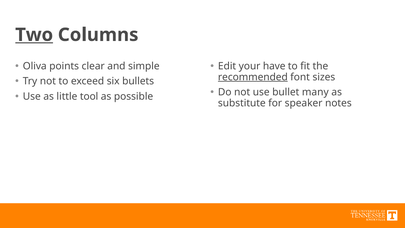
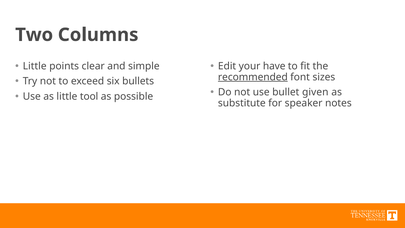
Two underline: present -> none (34, 35)
Oliva: Oliva -> Little (35, 66)
many: many -> given (315, 92)
